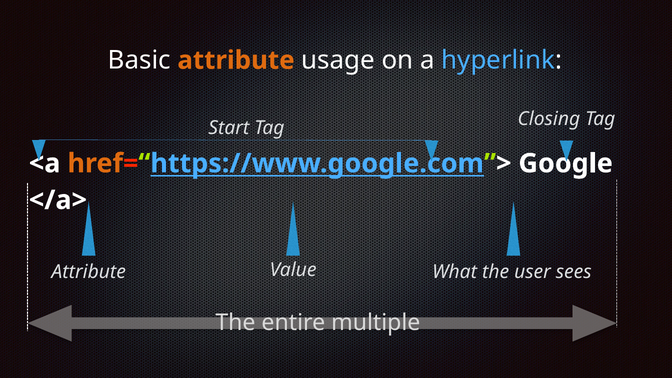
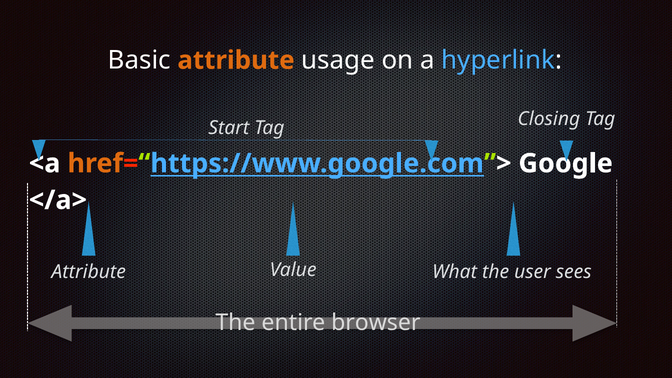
multiple: multiple -> browser (376, 322)
